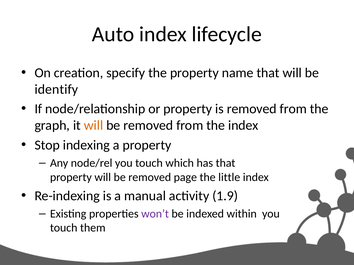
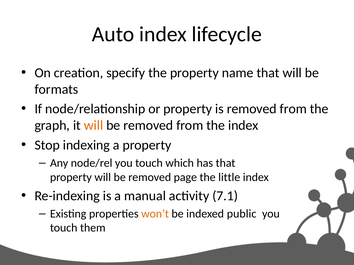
identify: identify -> formats (56, 89)
1.9: 1.9 -> 7.1 (225, 196)
won’t colour: purple -> orange (155, 214)
within: within -> public (242, 214)
